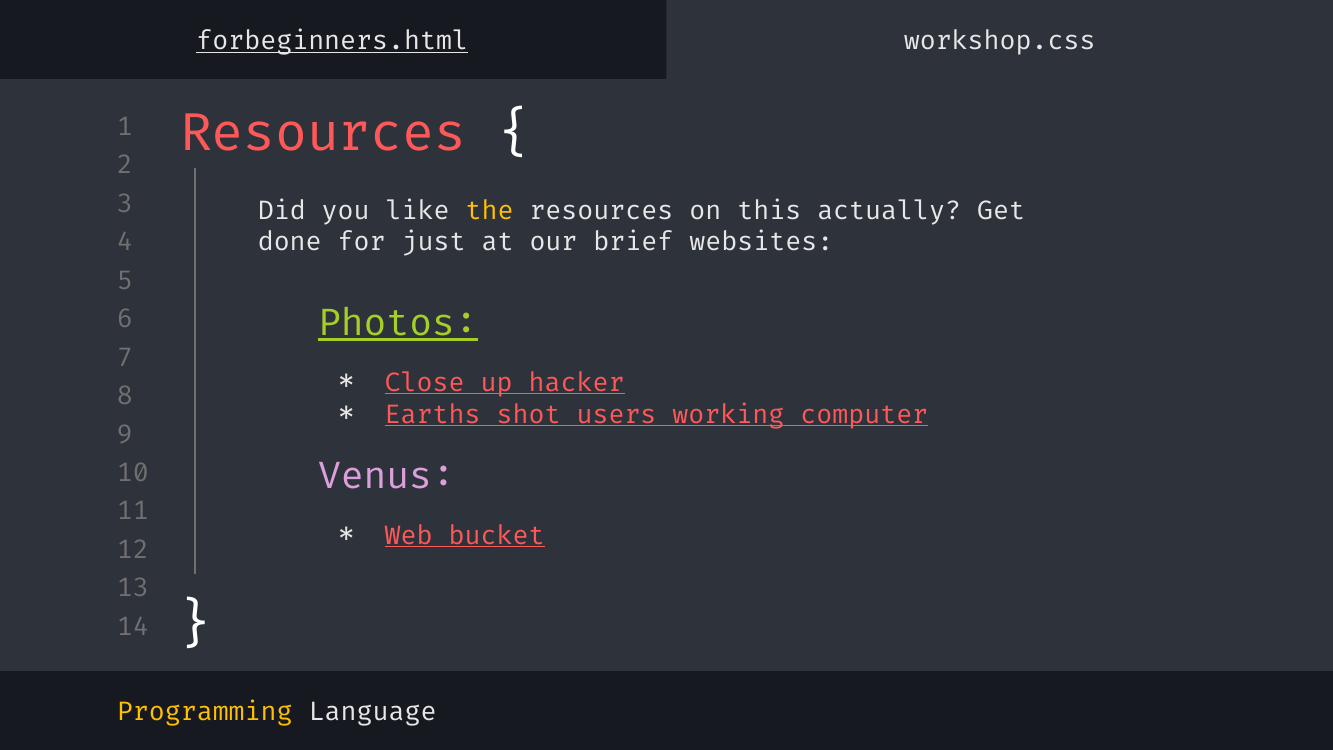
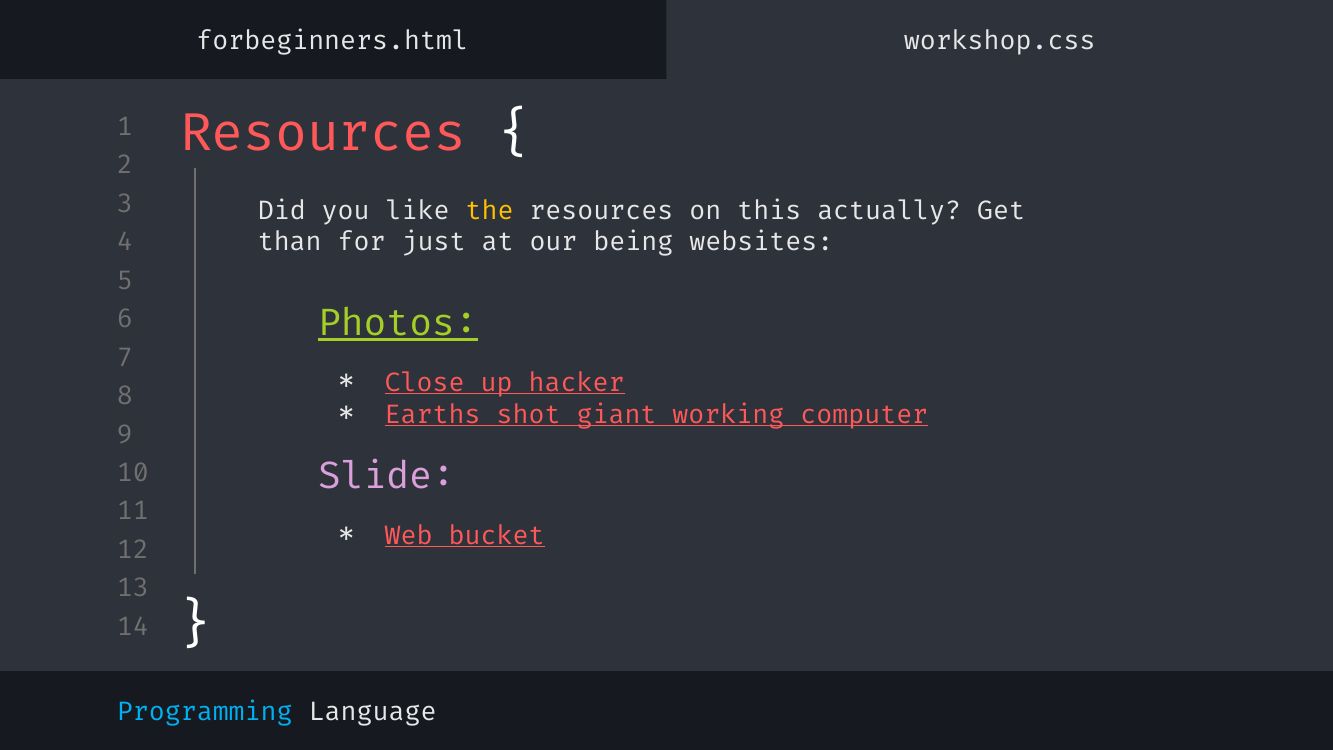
forbeginners.html underline: present -> none (332, 41)
done: done -> than (290, 242)
brief: brief -> being (633, 242)
users: users -> giant (617, 415)
Venus: Venus -> Slide (386, 476)
Programming colour: yellow -> light blue (205, 712)
